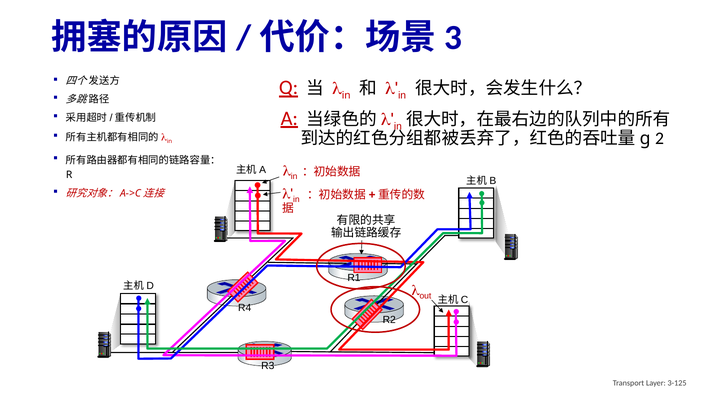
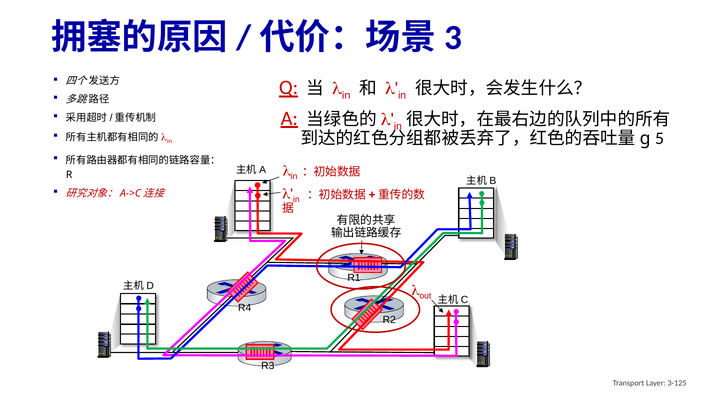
2: 2 -> 5 (660, 138)
